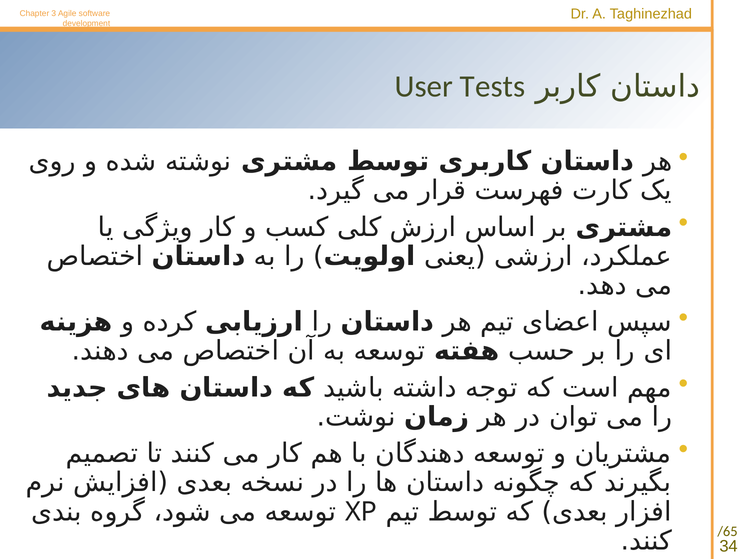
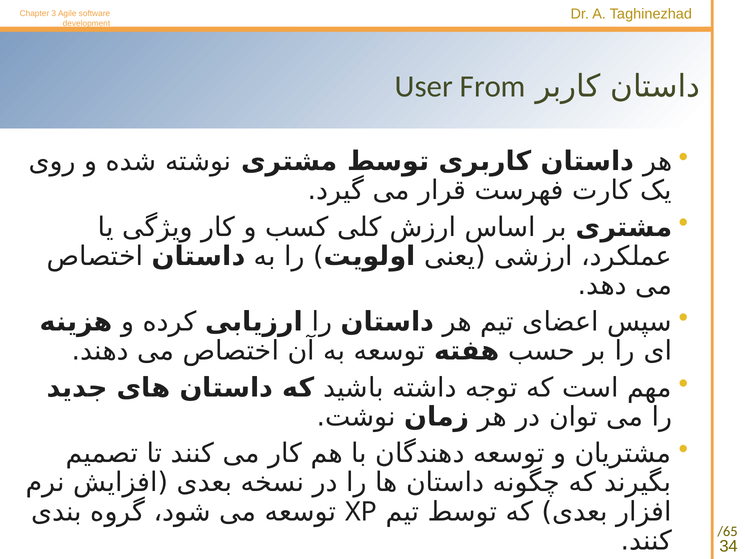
Tests: Tests -> From (493, 86)
